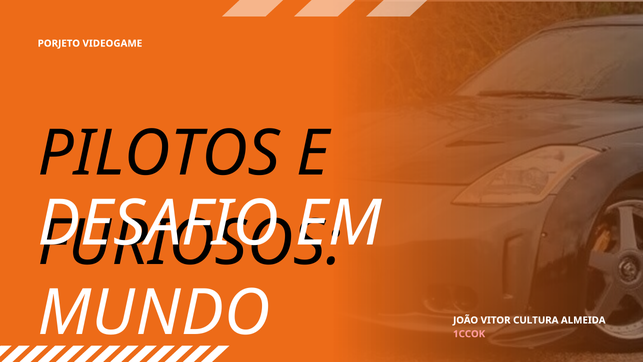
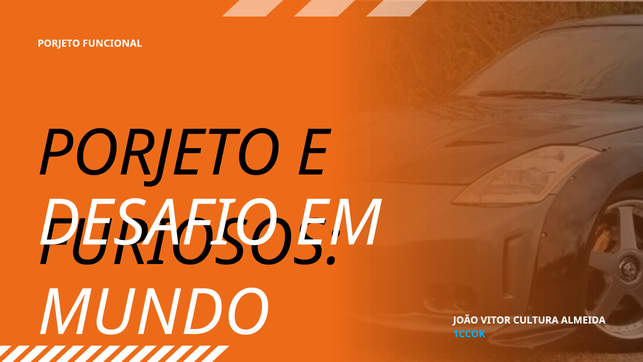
VIDEOGAME: VIDEOGAME -> FUNCIONAL (112, 43)
PILOTOS: PILOTOS -> PORJETO (159, 154)
1CCOK colour: pink -> light blue (469, 334)
